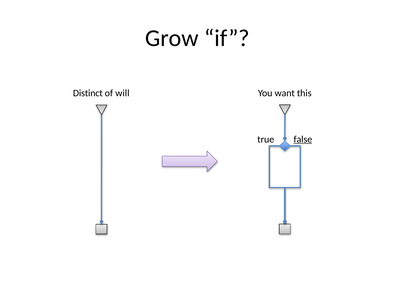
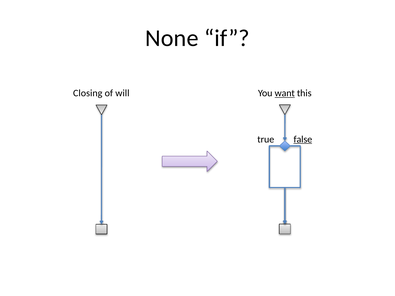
Grow: Grow -> None (172, 38)
Distinct: Distinct -> Closing (88, 93)
want underline: none -> present (285, 93)
